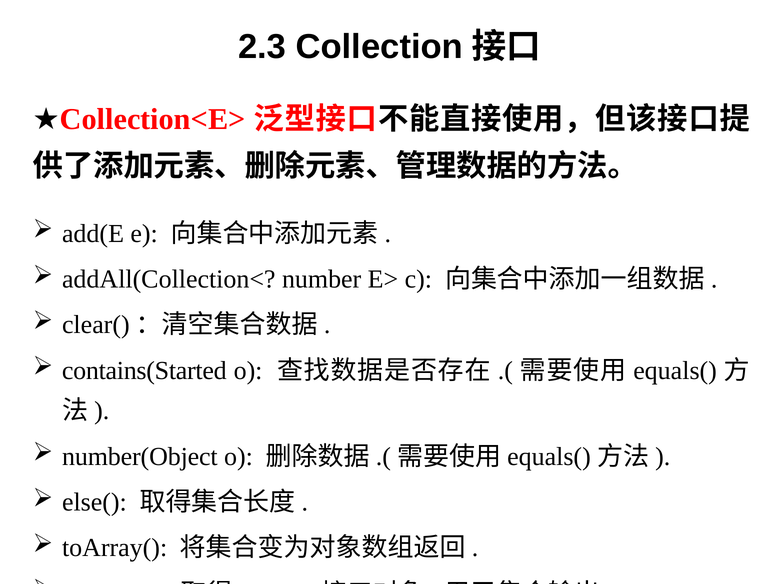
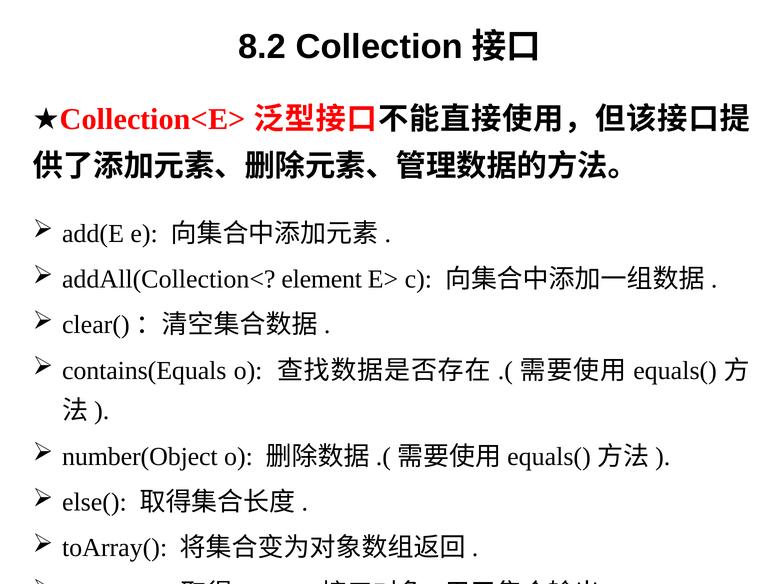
2.3: 2.3 -> 8.2 (262, 47)
number: number -> element (322, 279)
contains(Started: contains(Started -> contains(Equals (144, 371)
